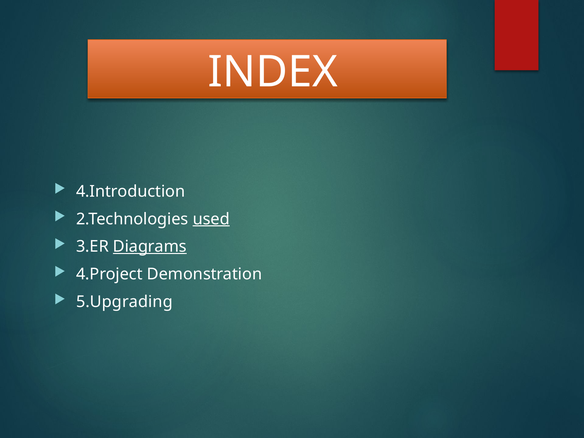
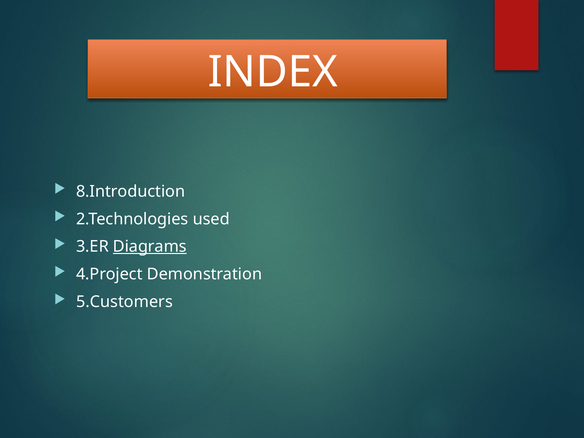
4.Introduction: 4.Introduction -> 8.Introduction (131, 191)
used underline: present -> none (211, 219)
5.Upgrading: 5.Upgrading -> 5.Customers (124, 302)
